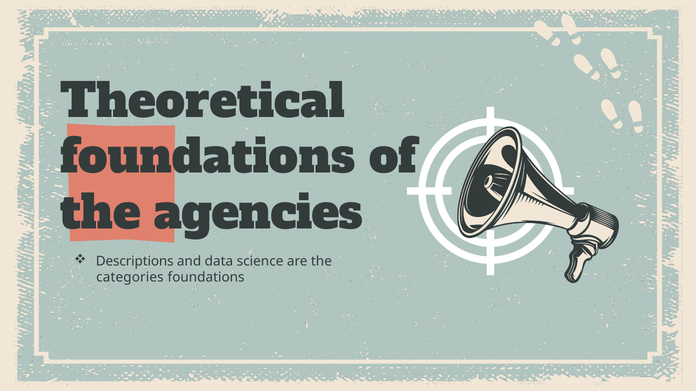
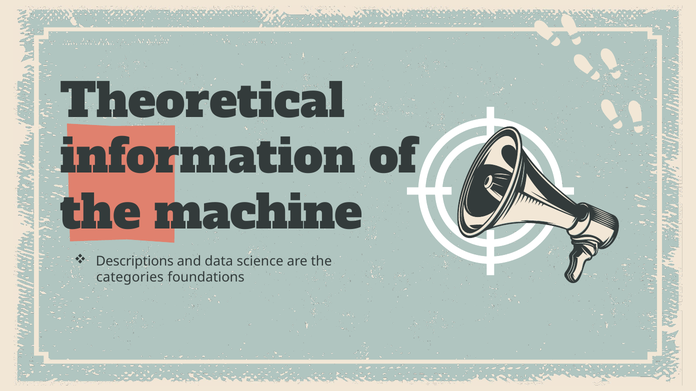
foundations: foundations -> information (208, 158)
agencies: agencies -> machine (258, 214)
